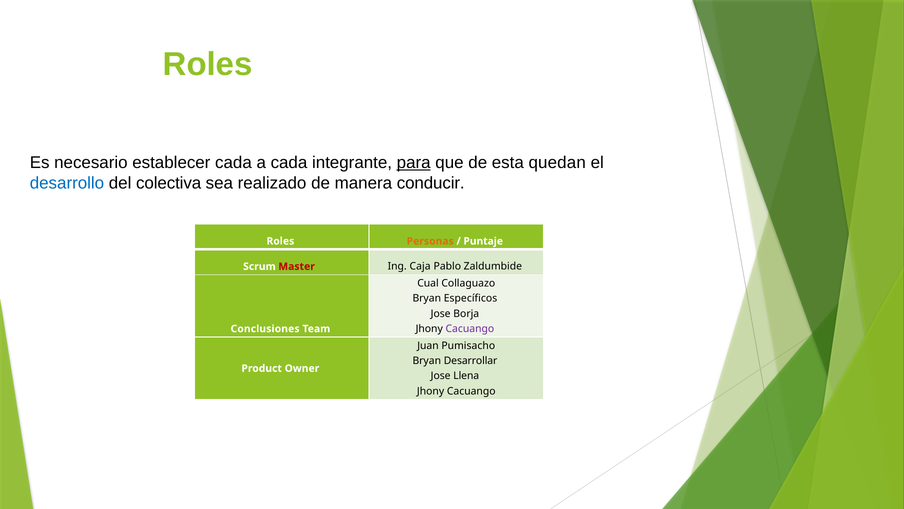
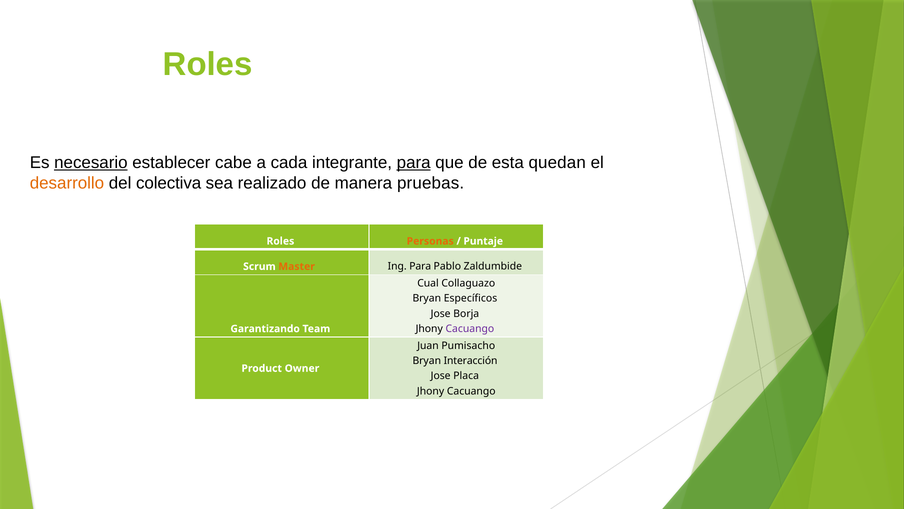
necesario underline: none -> present (91, 163)
establecer cada: cada -> cabe (233, 163)
desarrollo colour: blue -> orange (67, 183)
conducir: conducir -> pruebas (431, 183)
Master colour: red -> orange (297, 266)
Ing Caja: Caja -> Para (420, 266)
Conclusiones: Conclusiones -> Garantizando (265, 328)
Desarrollar: Desarrollar -> Interacción (471, 361)
Llena: Llena -> Placa (466, 376)
